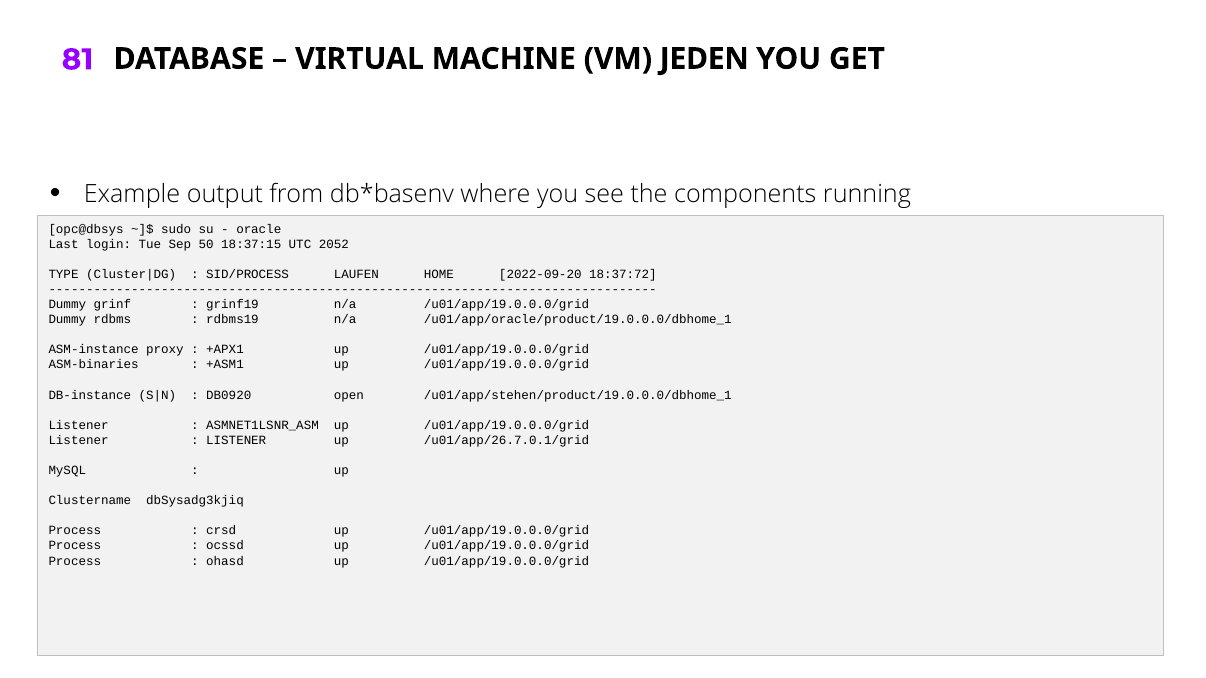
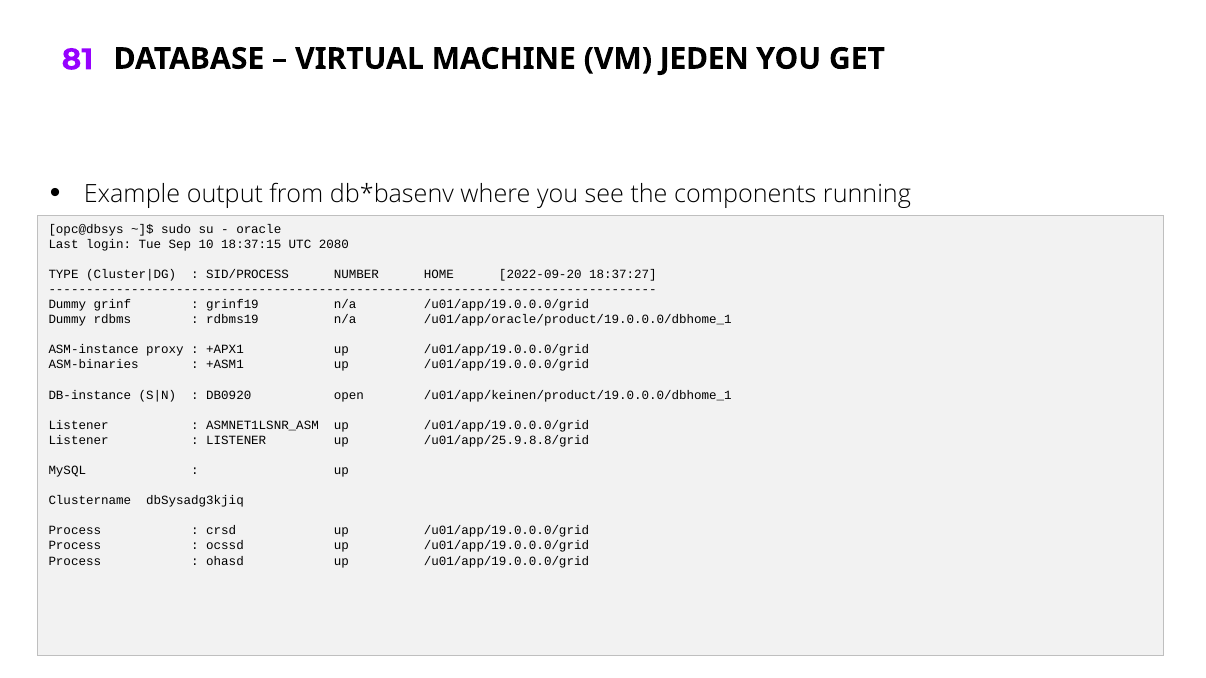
50: 50 -> 10 (206, 244)
2052: 2052 -> 2080 (334, 244)
LAUFEN: LAUFEN -> NUMBER (356, 274)
18:37:72: 18:37:72 -> 18:37:27 (623, 274)
/u01/app/stehen/product/19.0.0.0/dbhome_1: /u01/app/stehen/product/19.0.0.0/dbhome_1 -> /u01/app/keinen/product/19.0.0.0/dbhome_1 (578, 395)
/u01/app/26.7.0.1/grid: /u01/app/26.7.0.1/grid -> /u01/app/25.9.8.8/grid (507, 440)
